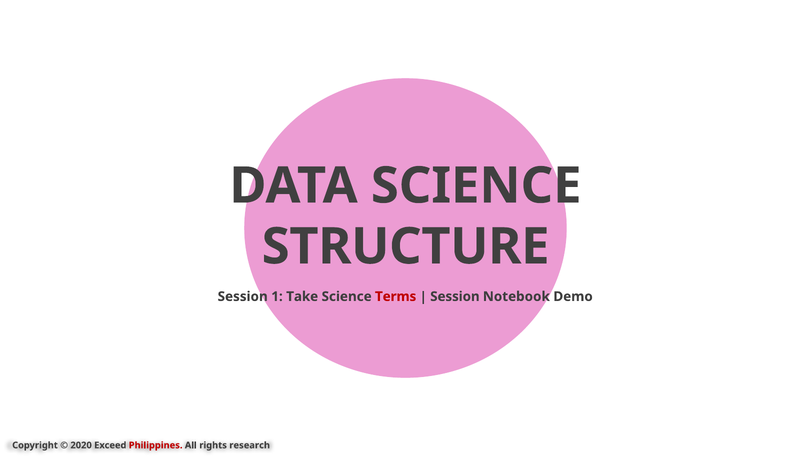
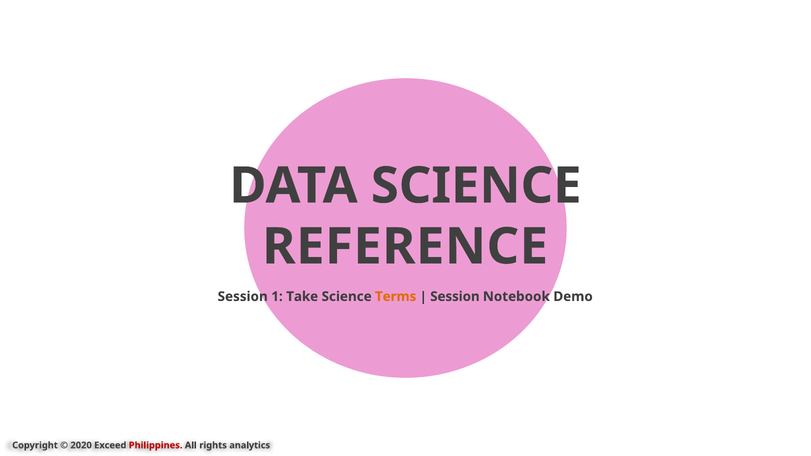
STRUCTURE: STRUCTURE -> REFERENCE (405, 247)
Terms colour: red -> orange (396, 297)
research: research -> analytics (250, 445)
